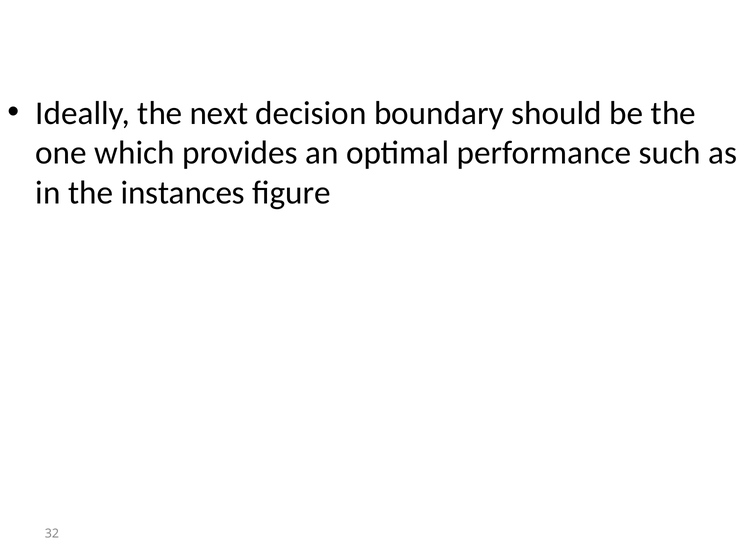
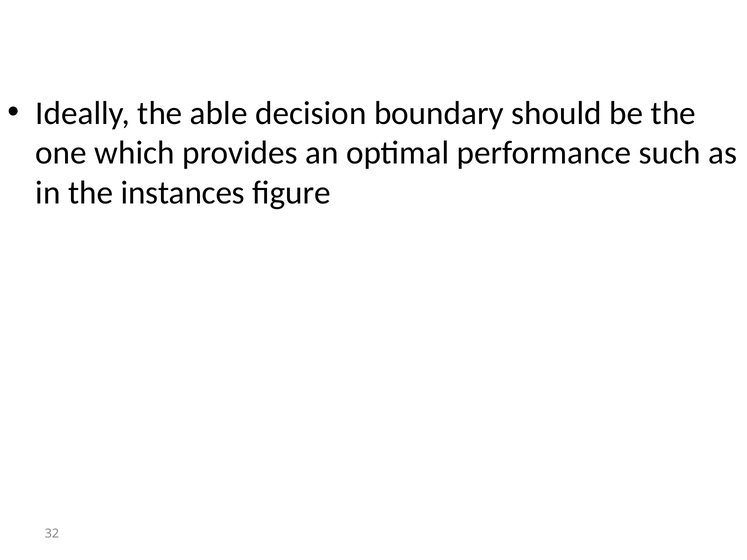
next: next -> able (219, 113)
